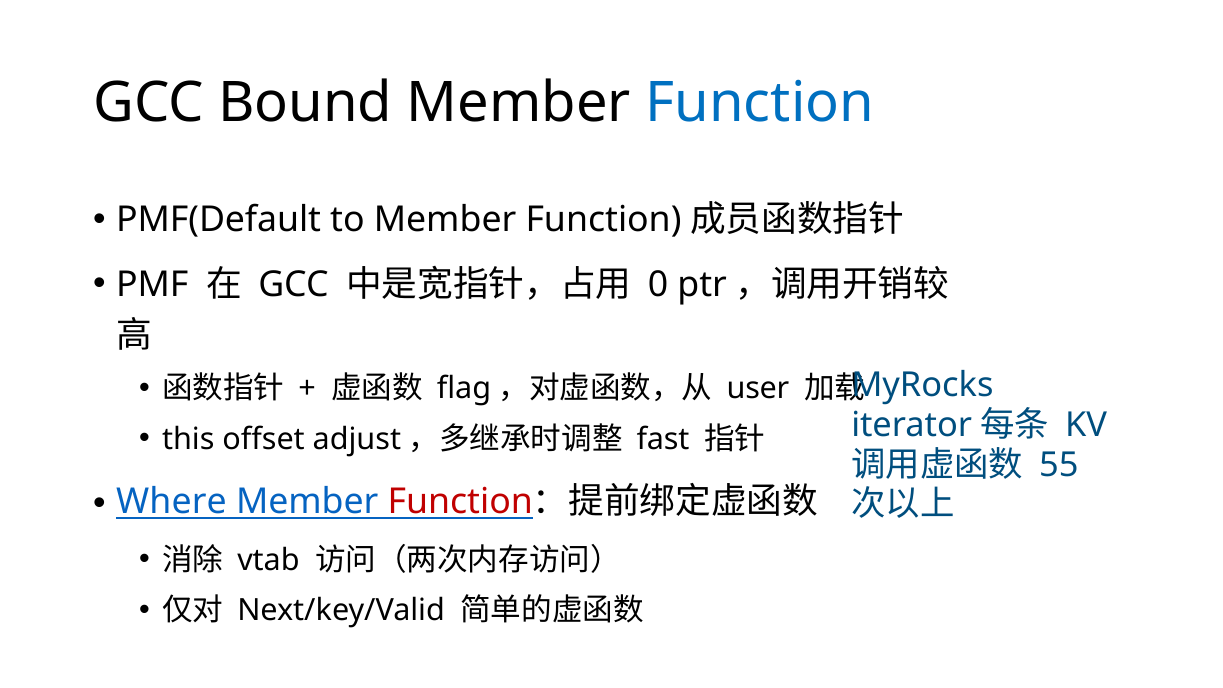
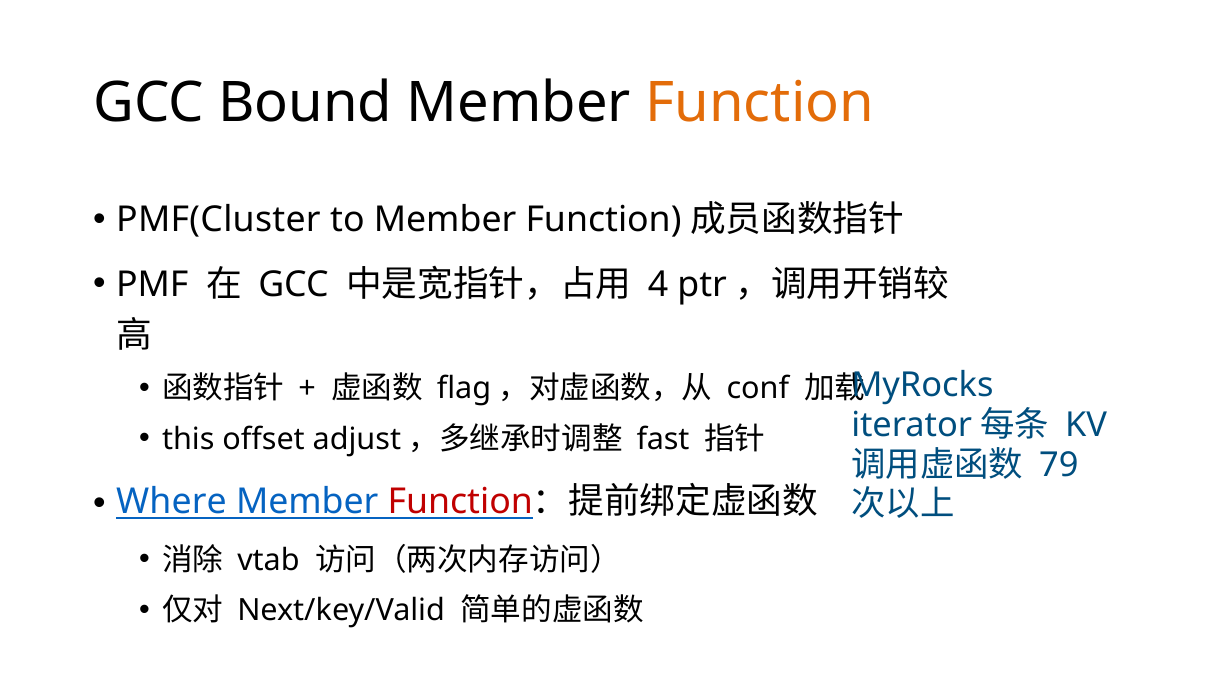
Function colour: blue -> orange (760, 103)
PMF(Default: PMF(Default -> PMF(Cluster (218, 220)
0: 0 -> 4 (658, 284)
user: user -> conf (758, 389)
55: 55 -> 79 (1059, 465)
